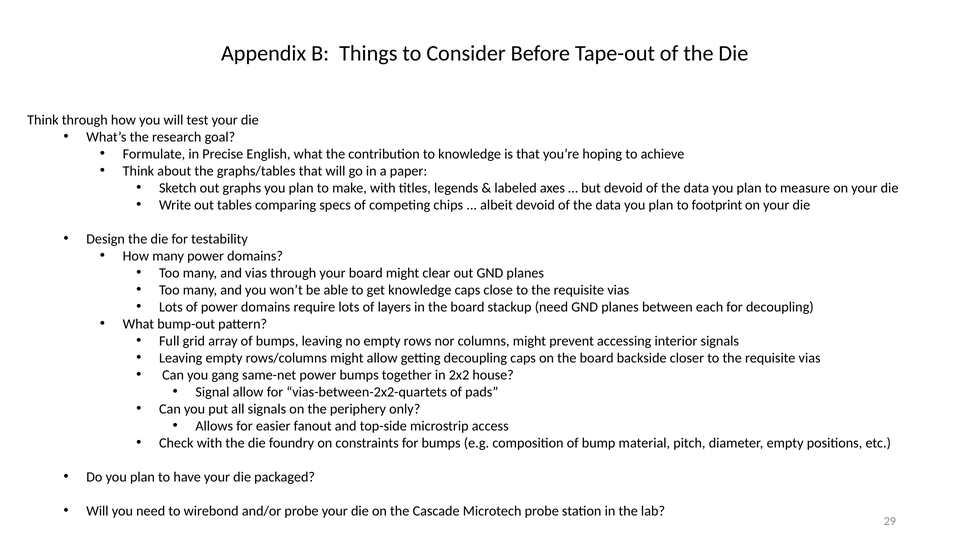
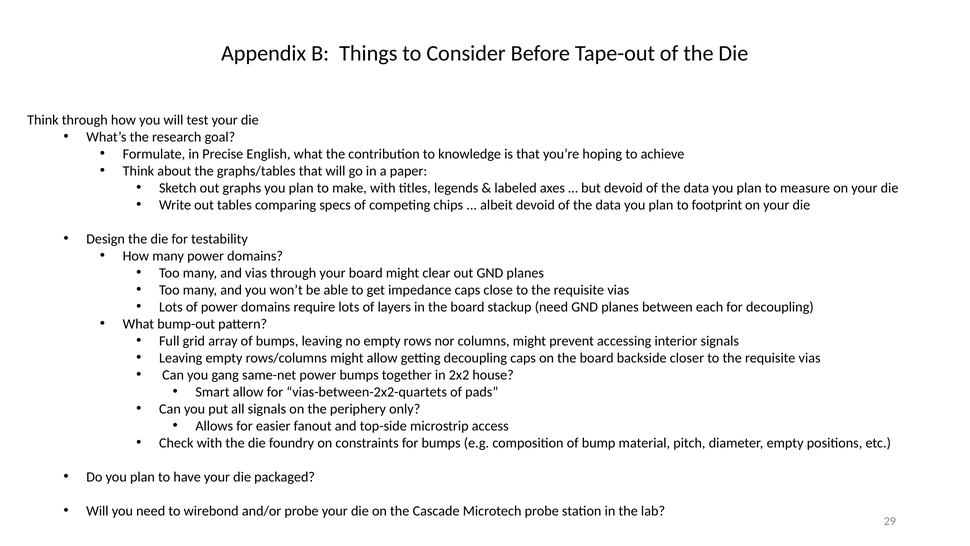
get knowledge: knowledge -> impedance (420, 290)
Signal: Signal -> Smart (212, 392)
